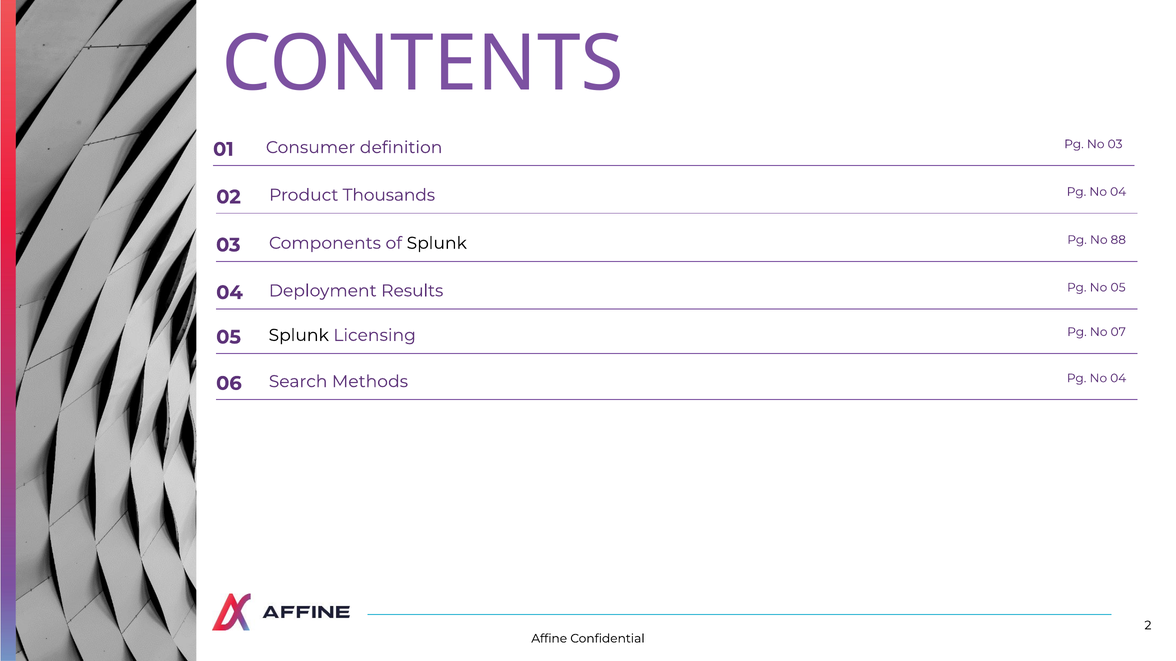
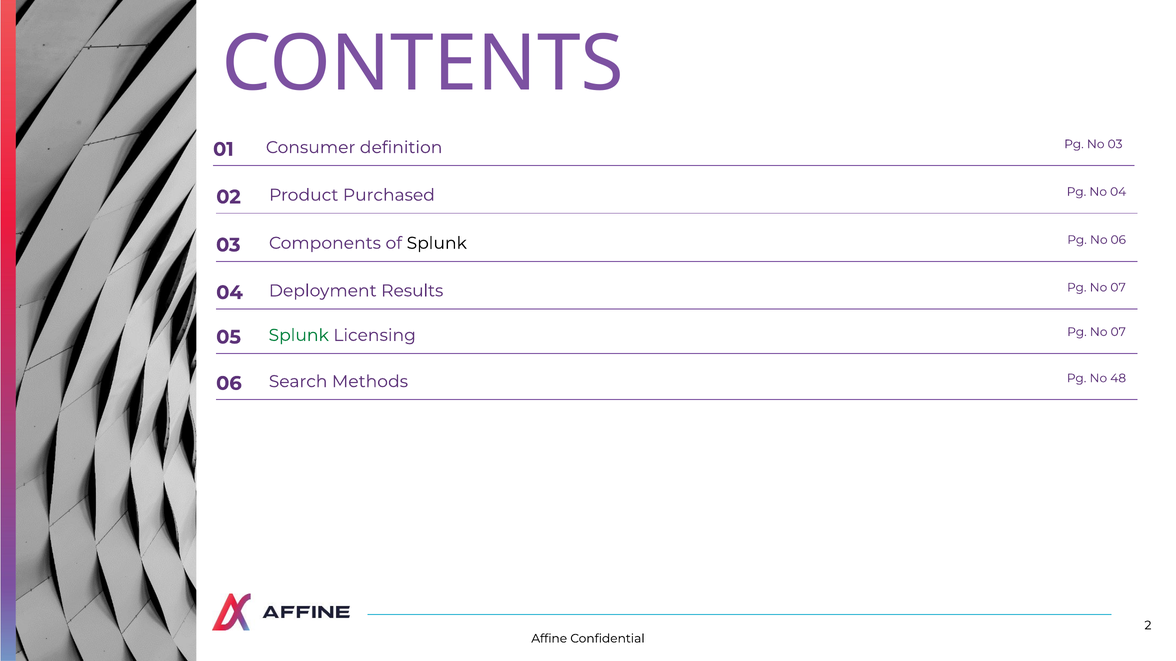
Thousands: Thousands -> Purchased (389, 195)
No 88: 88 -> 06 (1118, 240)
04 Pg No 05: 05 -> 07 (1118, 288)
Splunk colour: black -> green (299, 335)
06 Pg No 04: 04 -> 48 (1118, 378)
